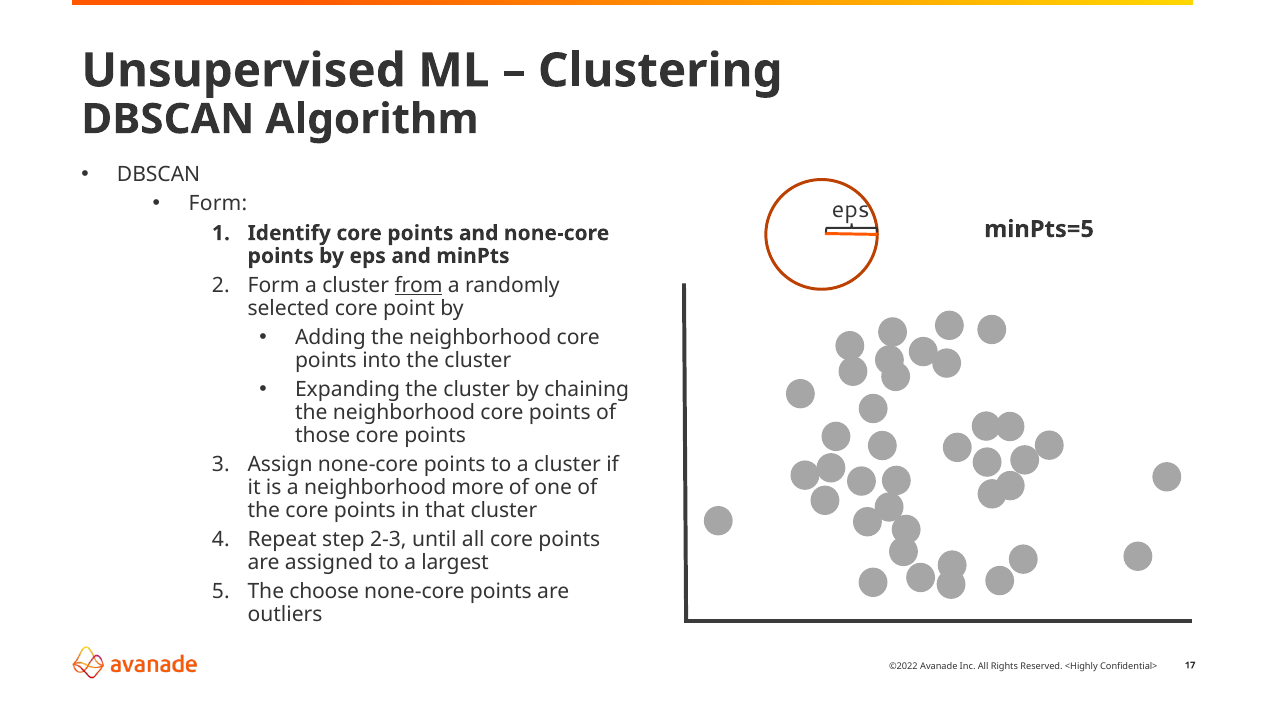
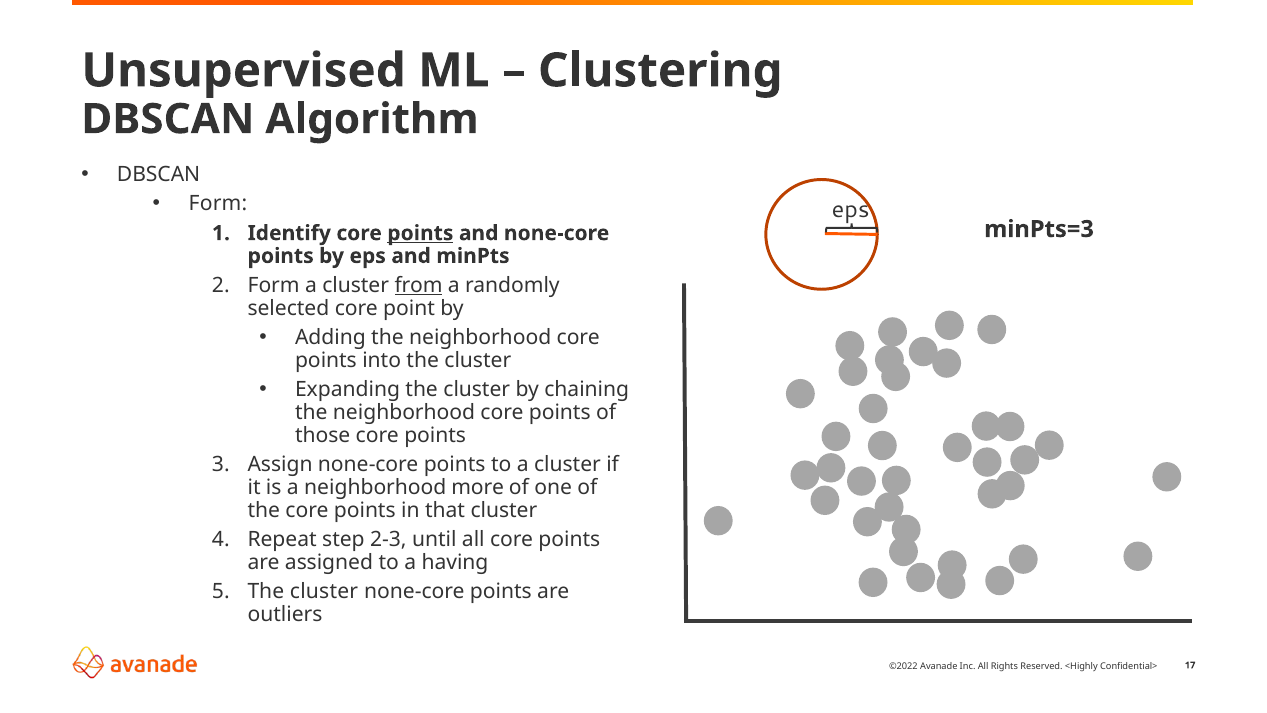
minPts=5: minPts=5 -> minPts=3 (1039, 229)
points underline: none -> present (420, 233)
largest: largest -> having (455, 562)
choose: choose -> cluster (324, 592)
